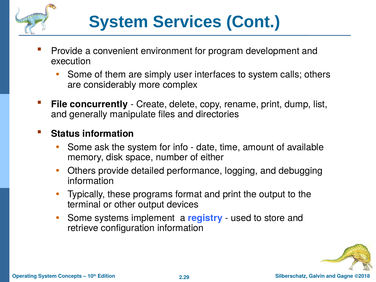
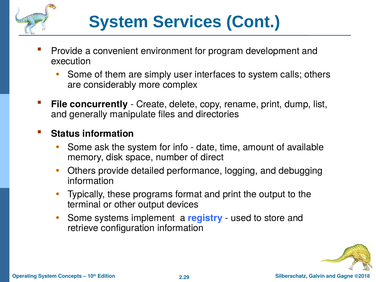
either: either -> direct (212, 157)
